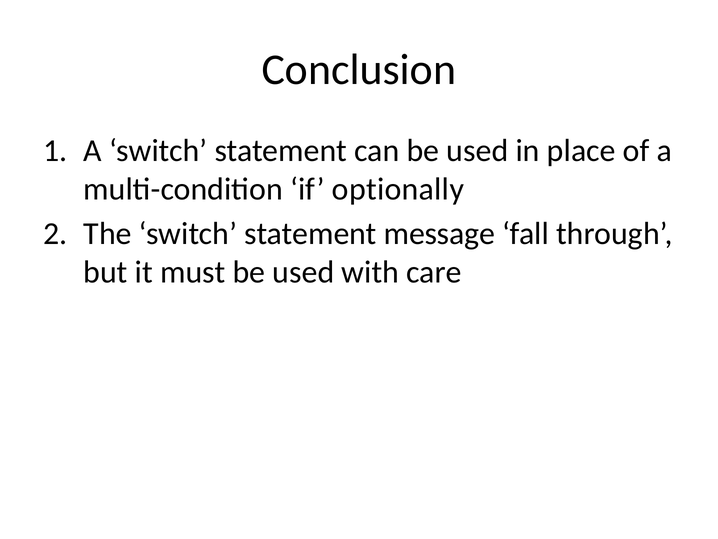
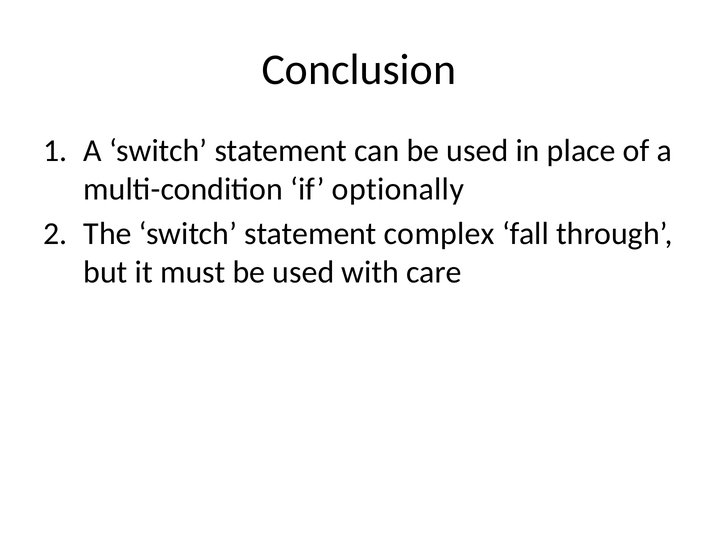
message: message -> complex (439, 234)
